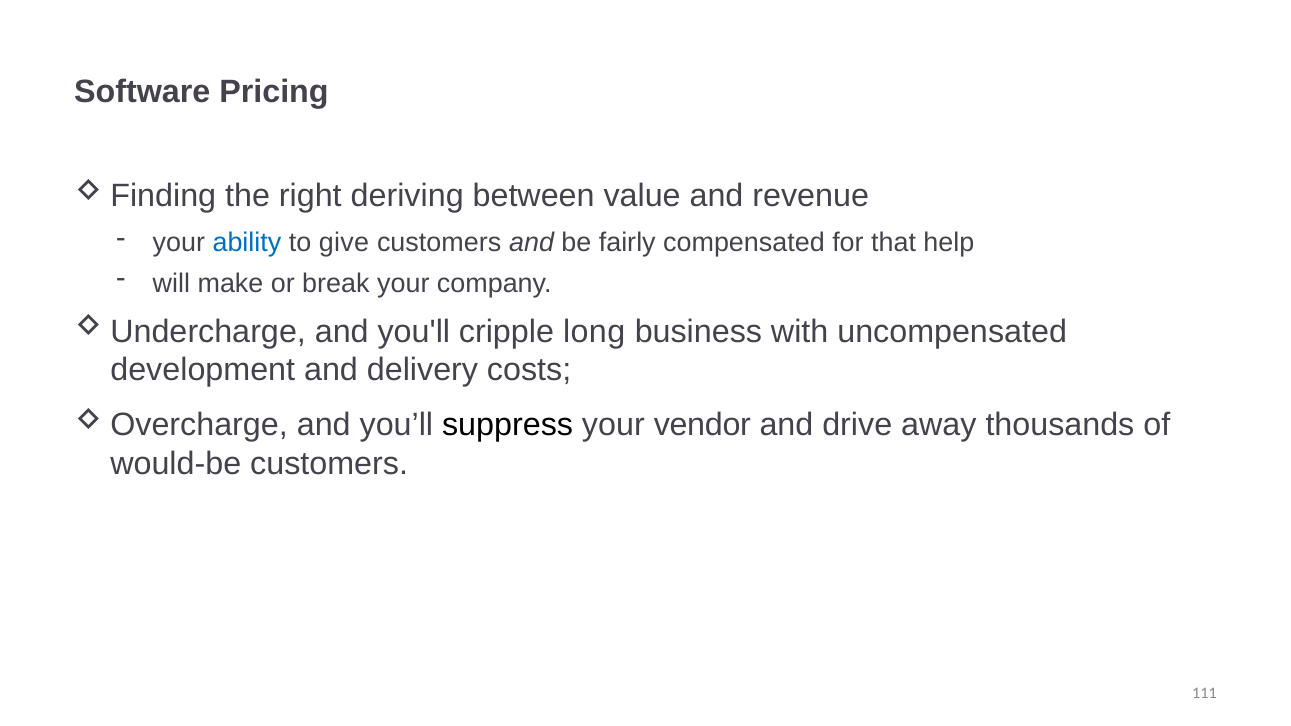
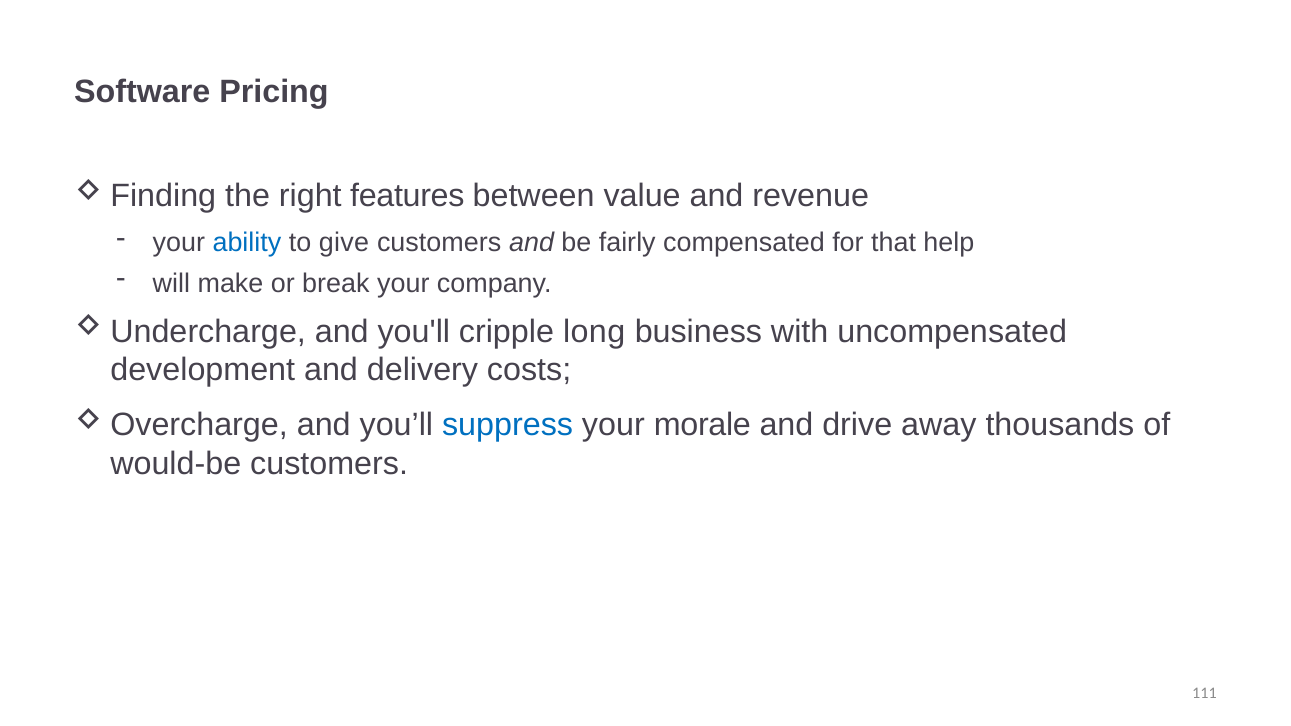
deriving: deriving -> features (407, 196)
suppress colour: black -> blue (508, 425)
vendor: vendor -> morale (702, 425)
